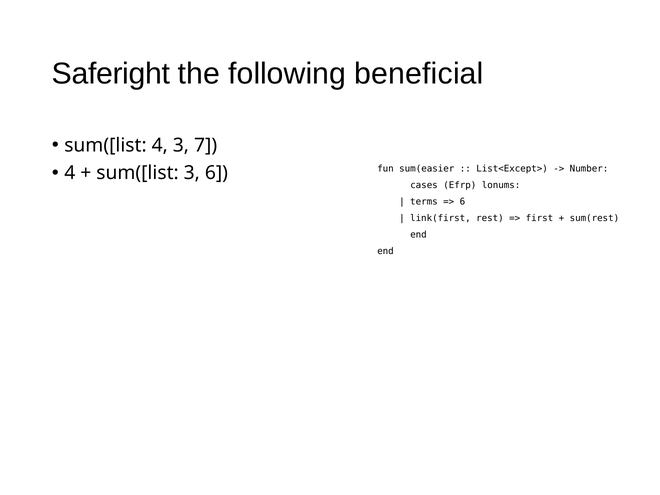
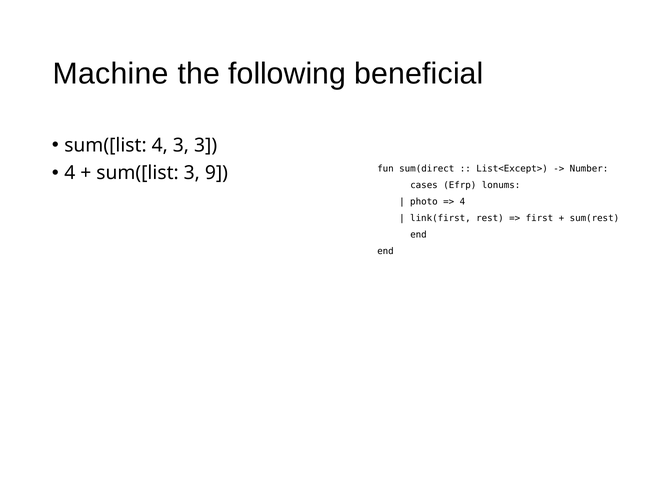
Saferight: Saferight -> Machine (111, 74)
3 7: 7 -> 3 (206, 145)
3 6: 6 -> 9 (216, 173)
sum(easier: sum(easier -> sum(direct (427, 169)
terms: terms -> photo (424, 202)
6: 6 -> 4 (462, 202)
